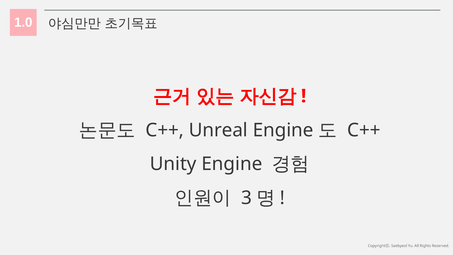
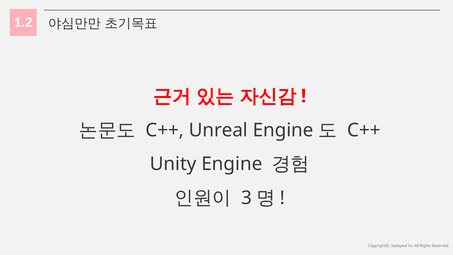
1.0: 1.0 -> 1.2 (23, 23)
